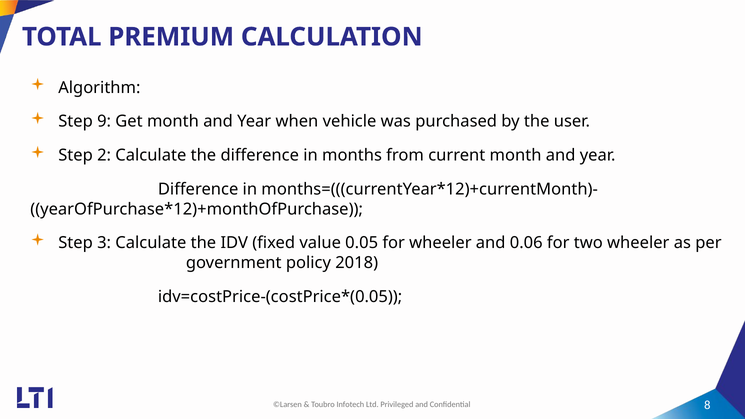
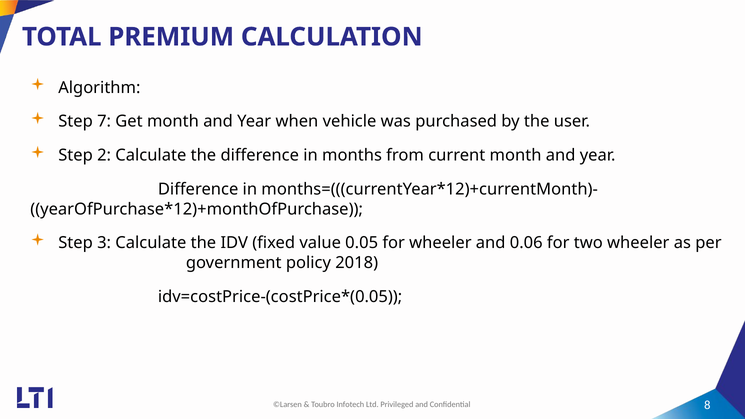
9: 9 -> 7 (104, 122)
